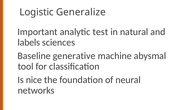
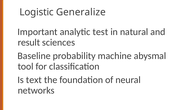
labels: labels -> result (29, 42)
generative: generative -> probability (74, 56)
nice: nice -> text (34, 80)
